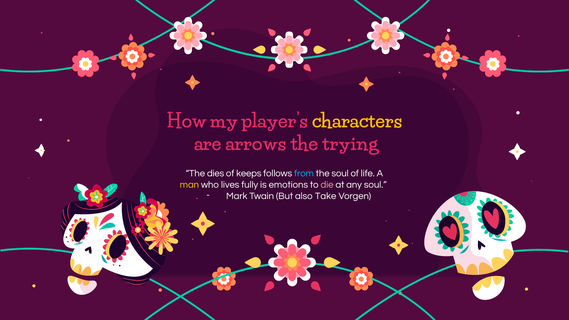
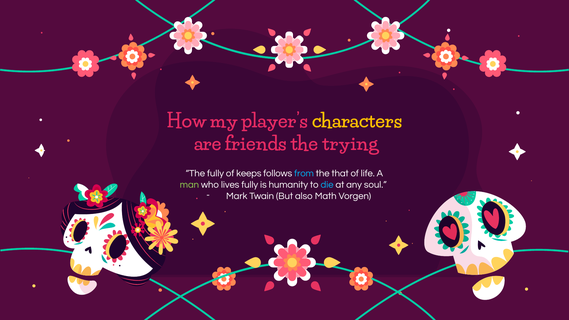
arrows: arrows -> friends (256, 144)
The dies: dies -> fully (216, 173)
the soul: soul -> that (340, 173)
man colour: yellow -> light green (189, 185)
emotions: emotions -> humanity (288, 185)
die colour: pink -> light blue (327, 185)
Take: Take -> Math (326, 196)
